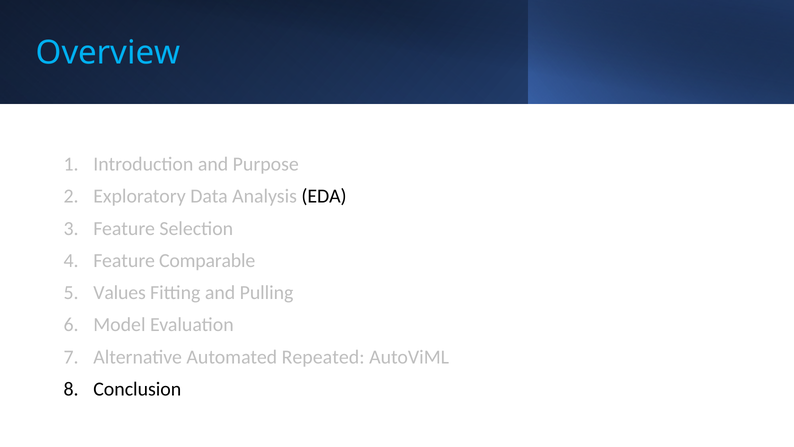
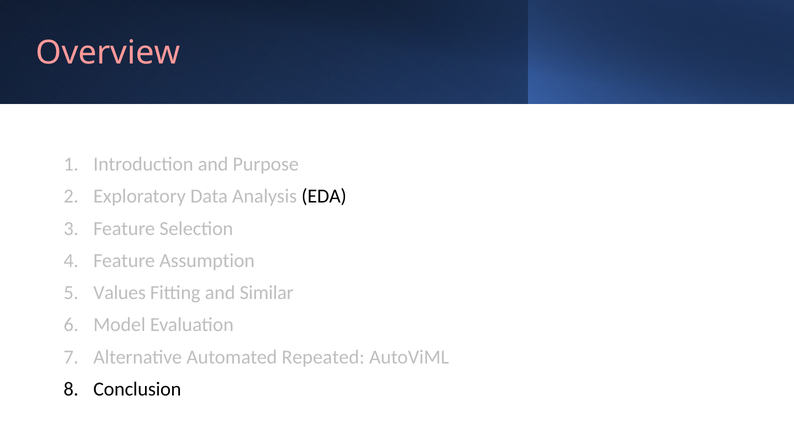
Overview colour: light blue -> pink (108, 53)
Comparable: Comparable -> Assumption (207, 260)
Pulling: Pulling -> Similar (267, 293)
